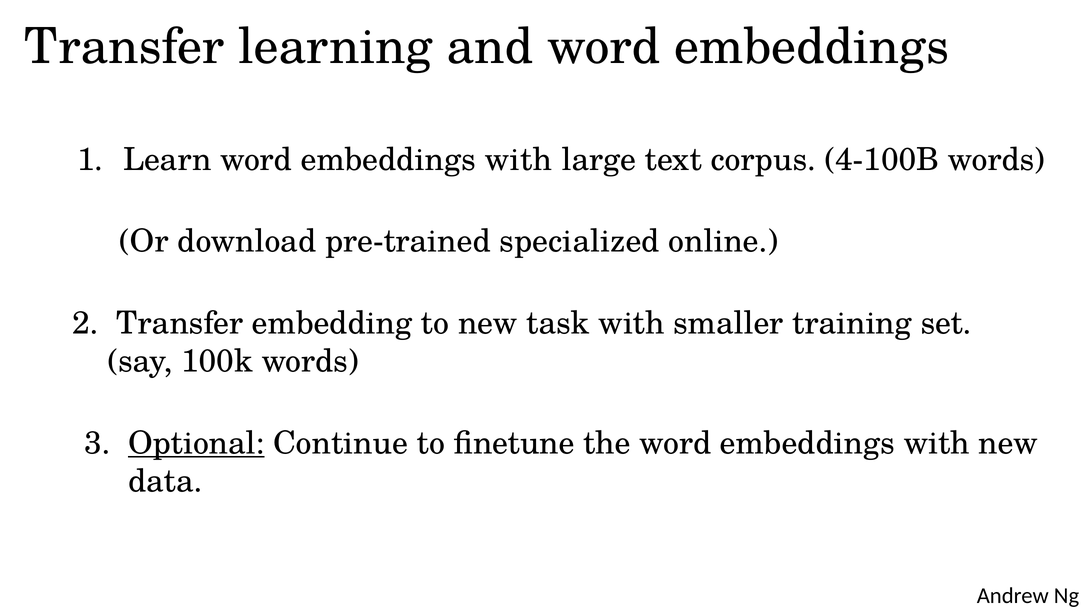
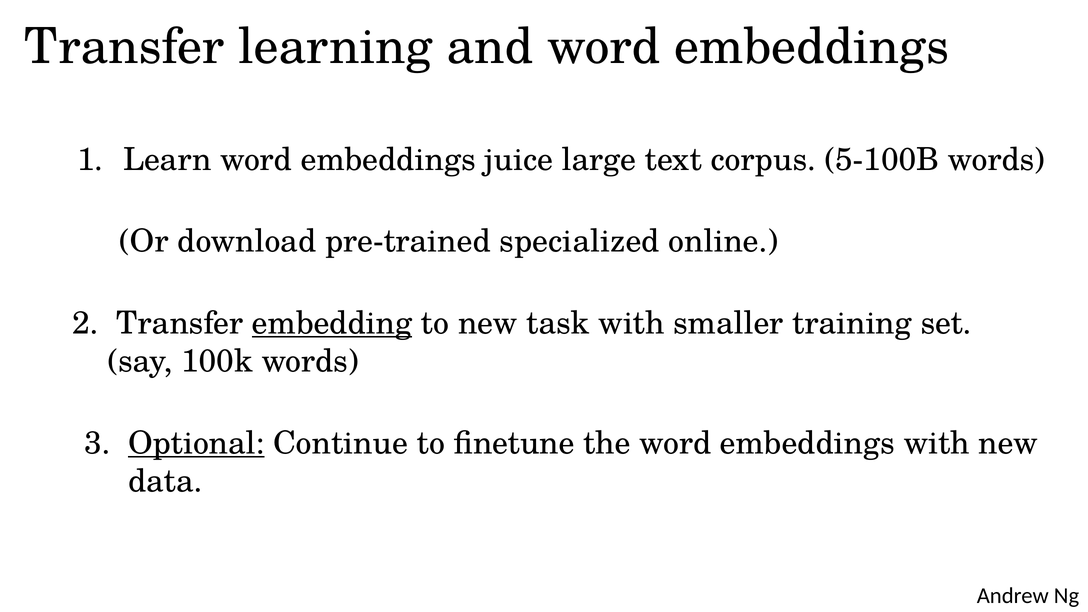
Learn word embeddings with: with -> juice (519, 160)
4-100B: 4-100B -> 5-100B (882, 160)
embedding underline: none -> present (332, 323)
